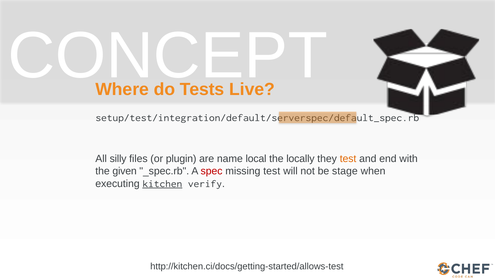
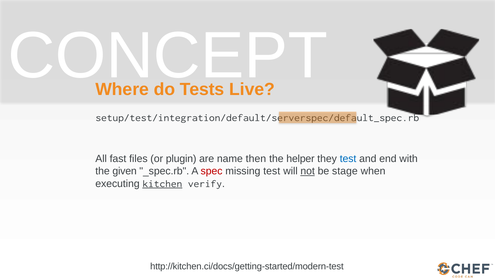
silly: silly -> fast (118, 159)
local: local -> then (256, 159)
locally: locally -> helper (300, 159)
test colour: orange -> blue (348, 159)
not underline: none -> present (308, 171)
http://kitchen.ci/docs/getting-started/allows-test: http://kitchen.ci/docs/getting-started/allows-test -> http://kitchen.ci/docs/getting-started/modern-test (247, 266)
